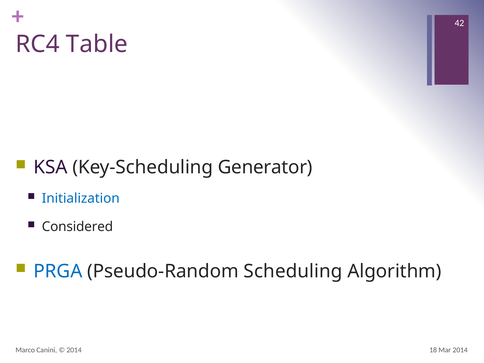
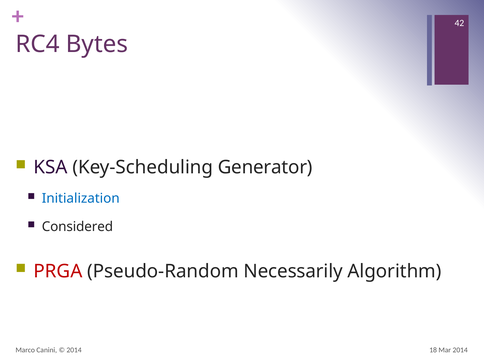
Table: Table -> Bytes (97, 44)
PRGA colour: blue -> red (58, 271)
Scheduling: Scheduling -> Necessarily (293, 271)
